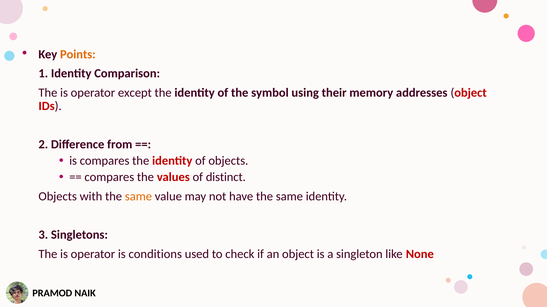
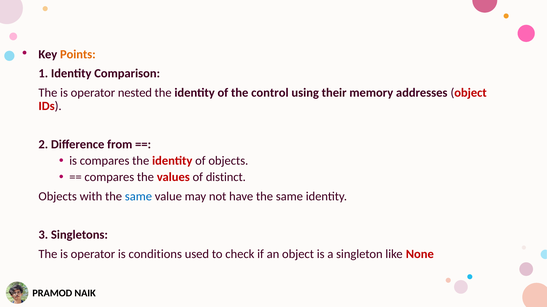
except: except -> nested (135, 93)
symbol: symbol -> control (270, 93)
same colour: orange -> blue (138, 197)
